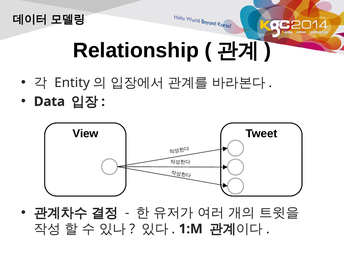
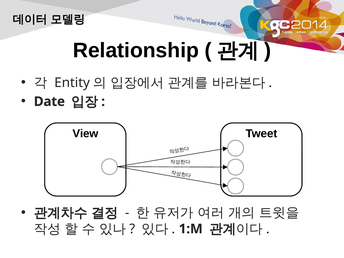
Data: Data -> Date (49, 102)
